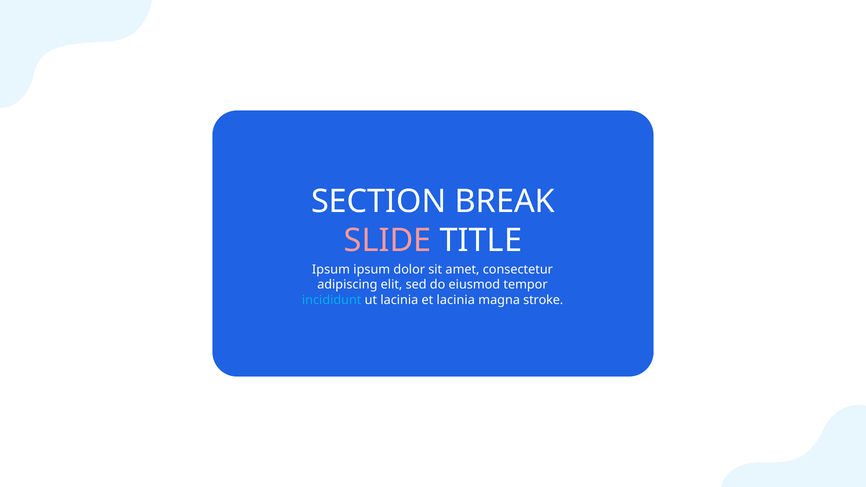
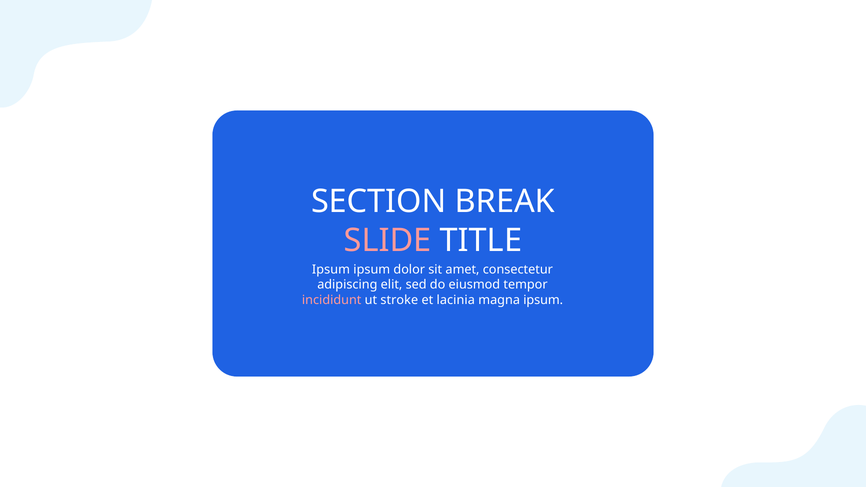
incididunt colour: light blue -> pink (332, 300)
ut lacinia: lacinia -> stroke (399, 300)
magna stroke: stroke -> ipsum (543, 300)
